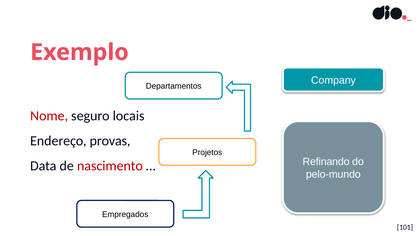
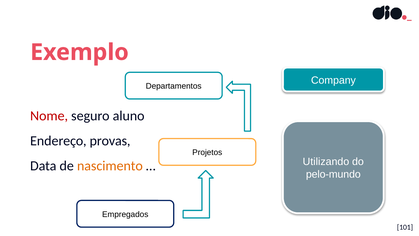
locais: locais -> aluno (129, 116)
Refinando: Refinando -> Utilizando (326, 161)
nascimento colour: red -> orange (110, 166)
